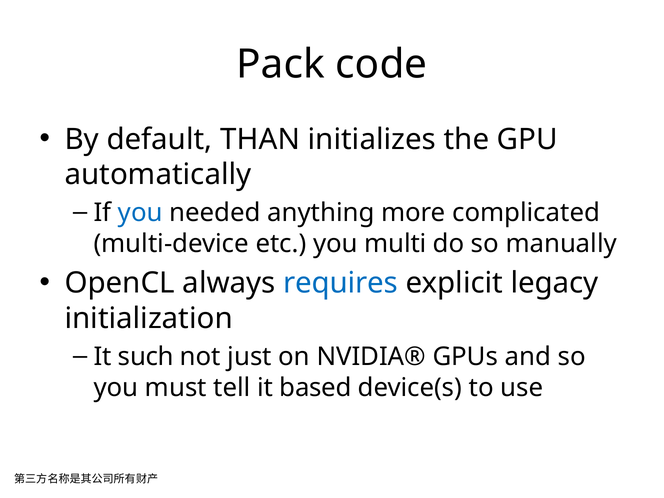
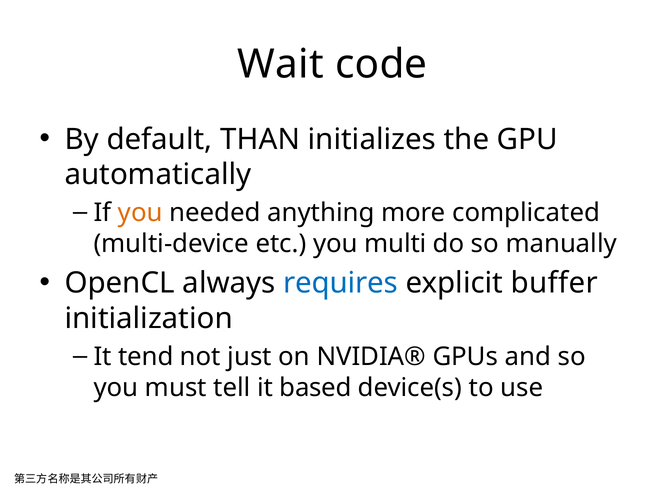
Pack: Pack -> Wait (280, 64)
you colour: blue -> orange (140, 213)
legacy: legacy -> buffer (554, 283)
such: such -> tend (146, 357)
